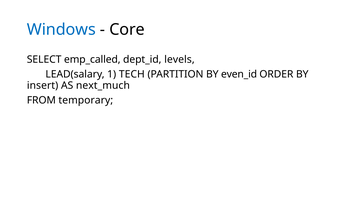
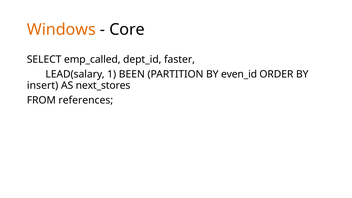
Windows colour: blue -> orange (61, 30)
levels: levels -> faster (179, 60)
TECH: TECH -> BEEN (132, 74)
next_much: next_much -> next_stores (103, 85)
temporary: temporary -> references (86, 100)
